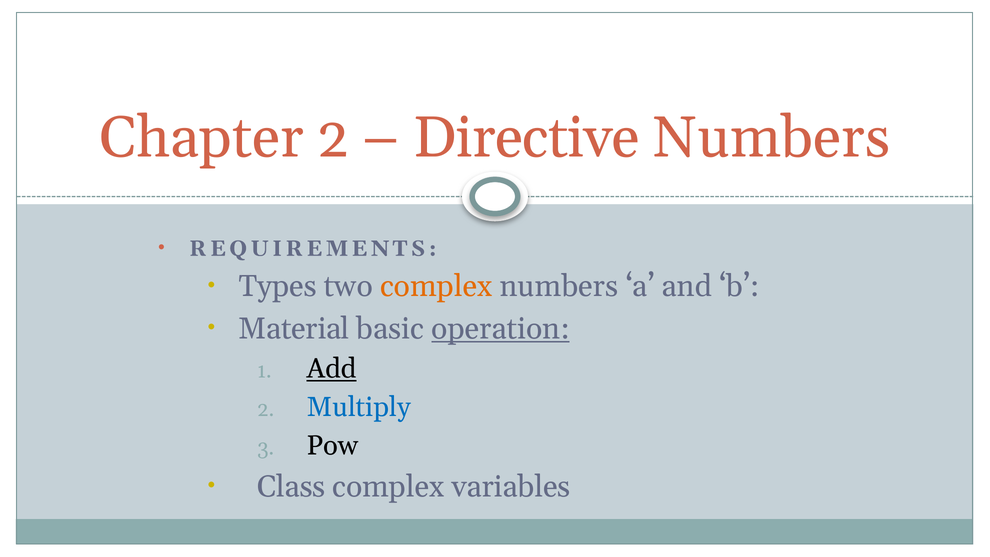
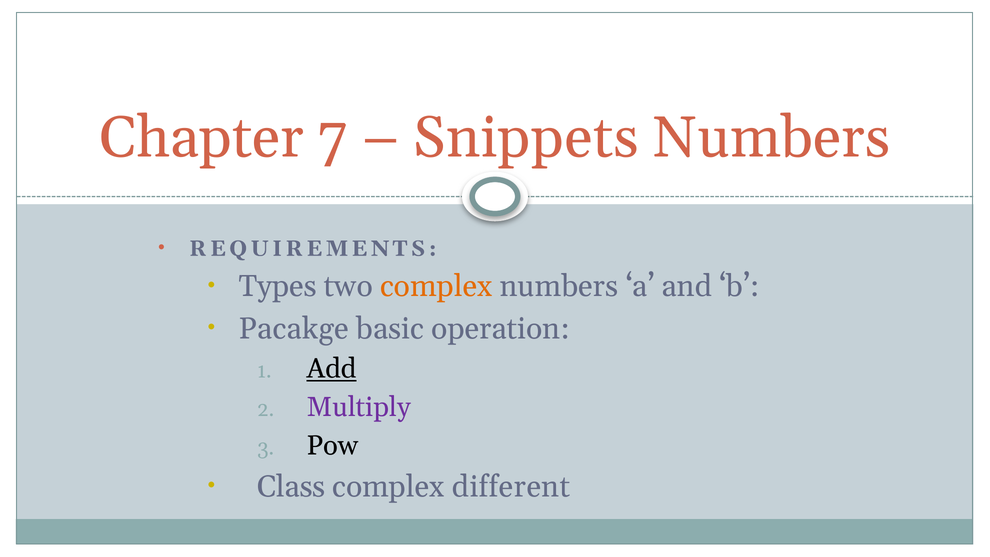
Chapter 2: 2 -> 7 (333, 138)
Directive: Directive -> Snippets (526, 138)
Material: Material -> Pacakge (294, 329)
operation underline: present -> none (500, 329)
Multiply colour: blue -> purple (359, 407)
variables: variables -> different (511, 487)
